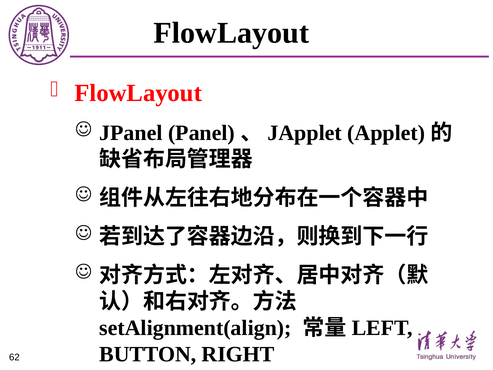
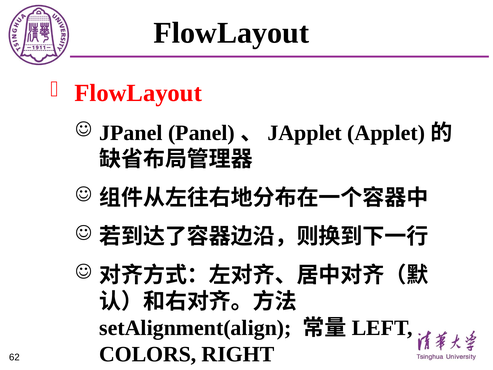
BUTTON: BUTTON -> COLORS (148, 354)
